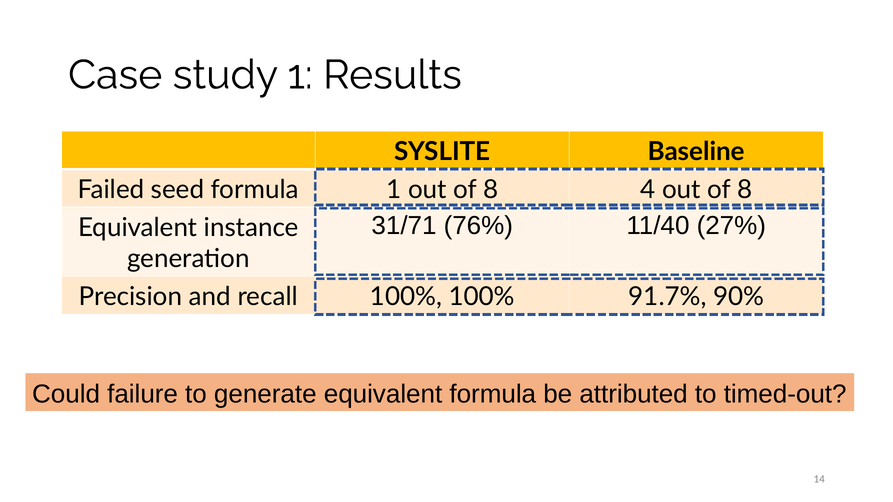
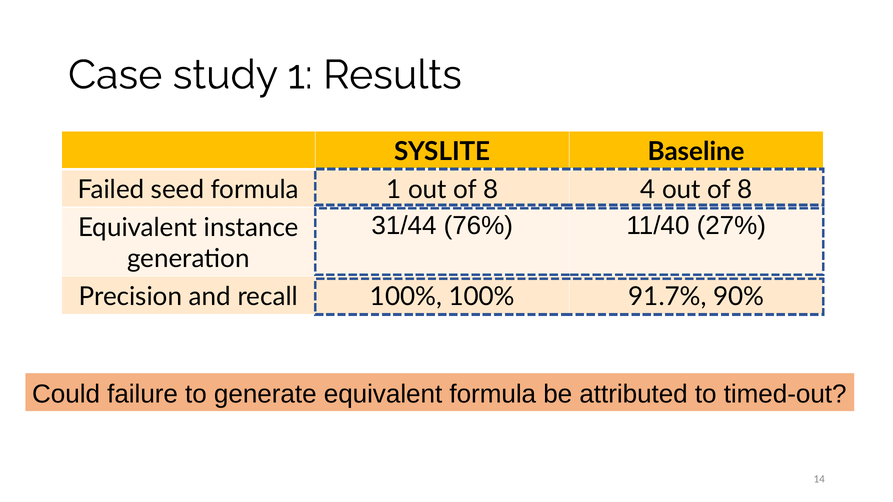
31/71: 31/71 -> 31/44 (404, 226)
